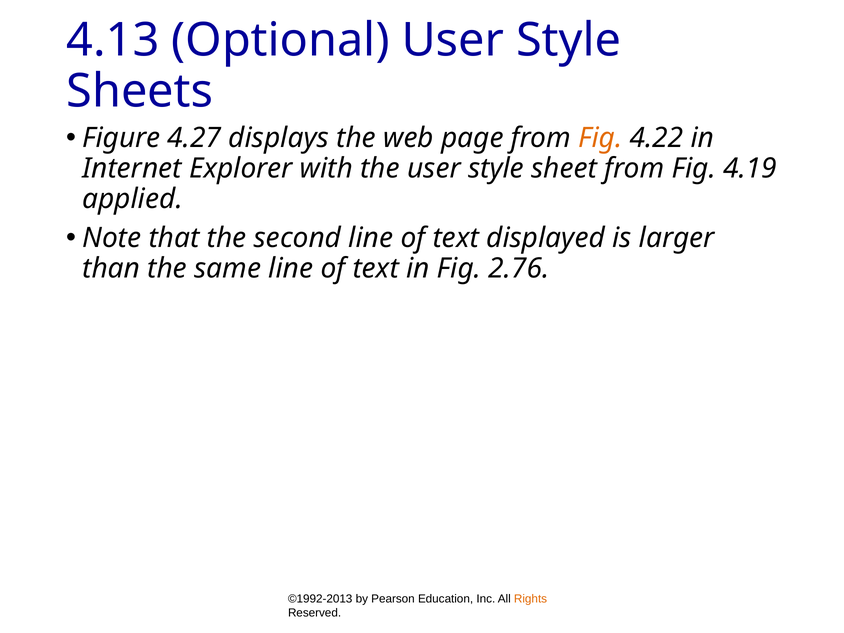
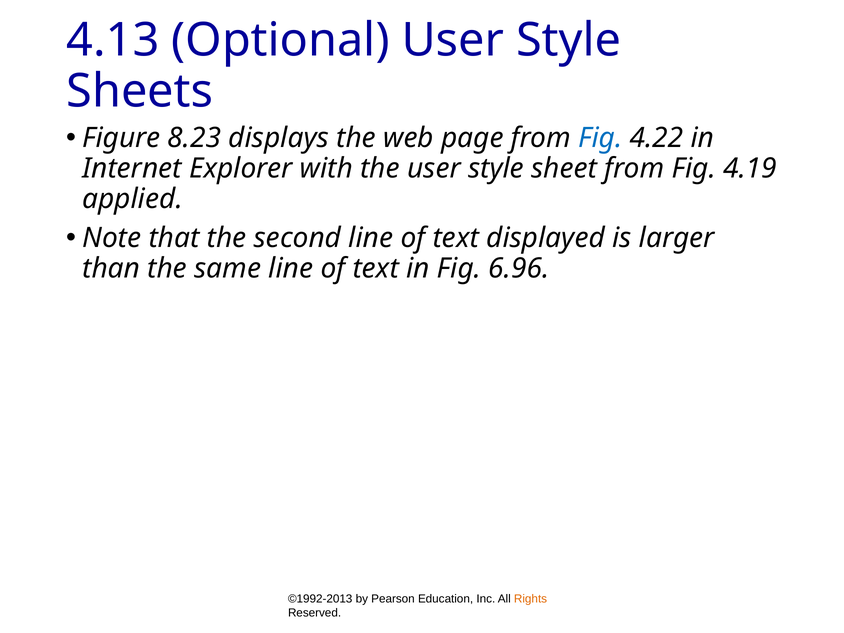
4.27: 4.27 -> 8.23 (194, 138)
Fig colour: orange -> blue (600, 138)
2.76: 2.76 -> 6.96 (519, 268)
